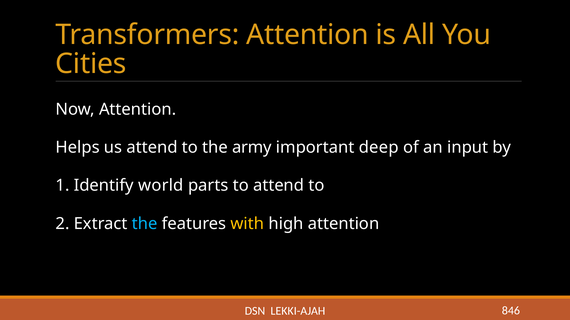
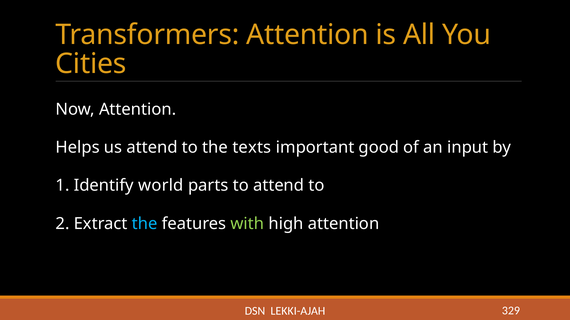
army: army -> texts (252, 148)
deep: deep -> good (379, 148)
with colour: yellow -> light green (247, 224)
846: 846 -> 329 (511, 311)
